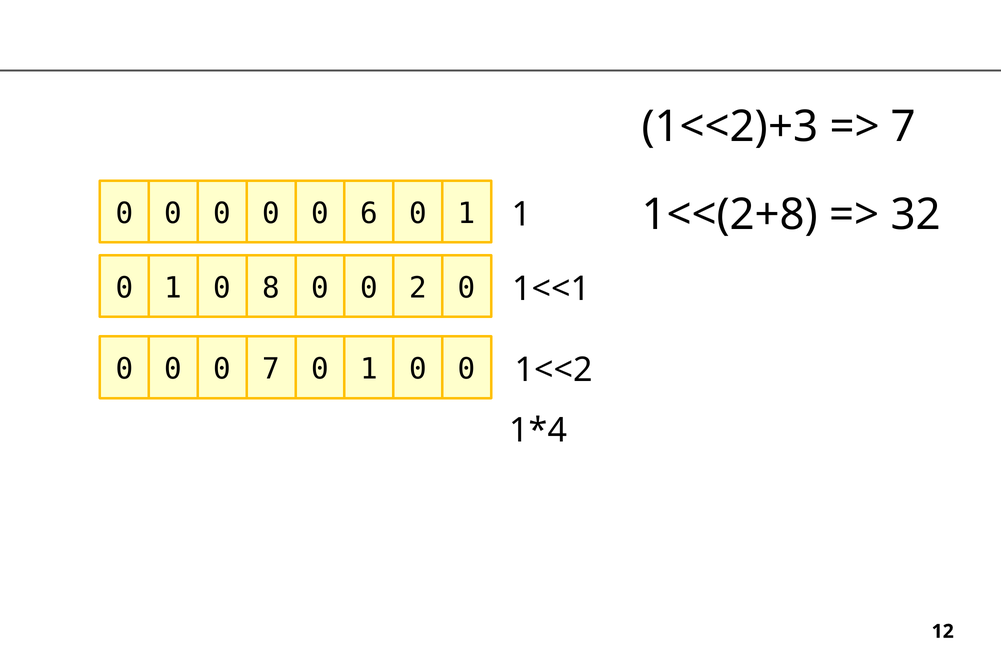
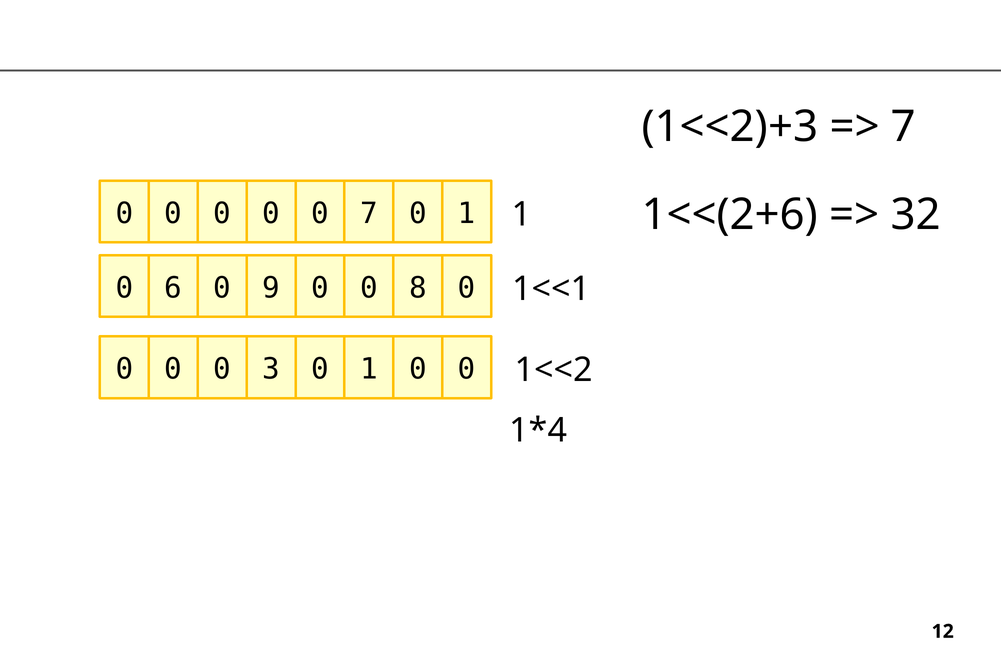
0 6: 6 -> 7 (369, 213)
1<<(2+8: 1<<(2+8 -> 1<<(2+6 (730, 215)
1: 1 -> 6 (173, 288)
8: 8 -> 9 (271, 288)
2: 2 -> 8 (418, 288)
0 7: 7 -> 3 (271, 369)
